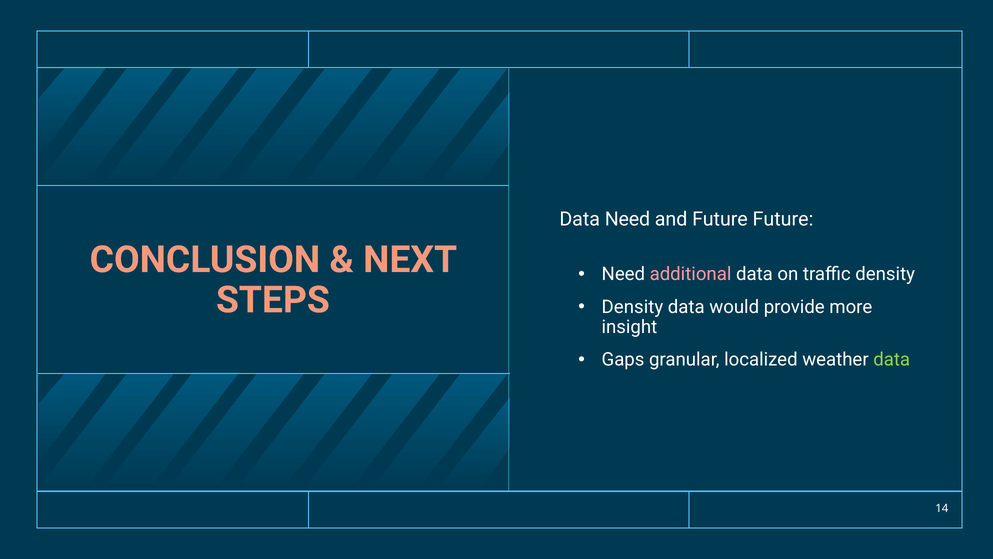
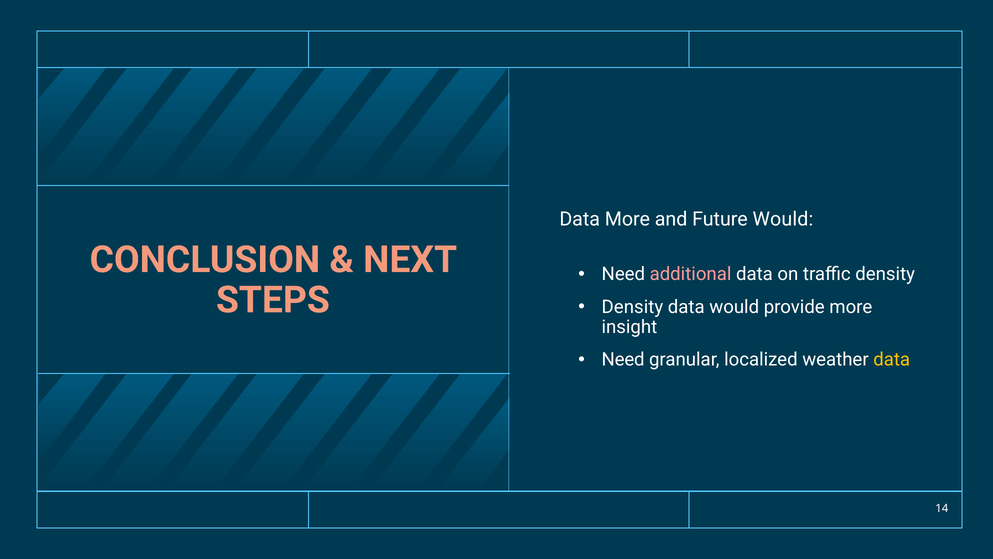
Data Need: Need -> More (627, 219)
Future Future: Future -> Would (783, 219)
Gaps: Gaps -> Need (623, 359)
data colour: light green -> yellow (892, 359)
